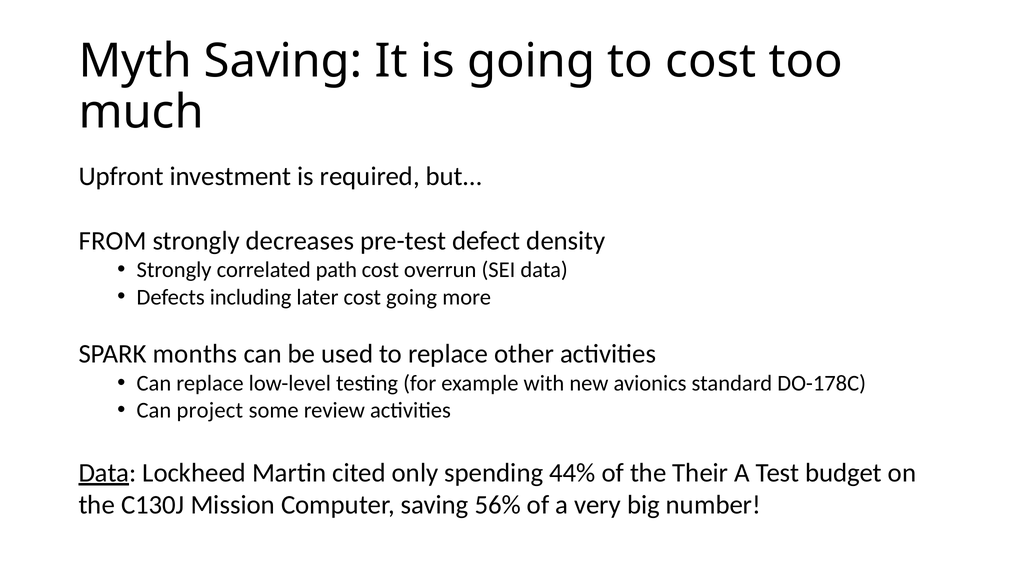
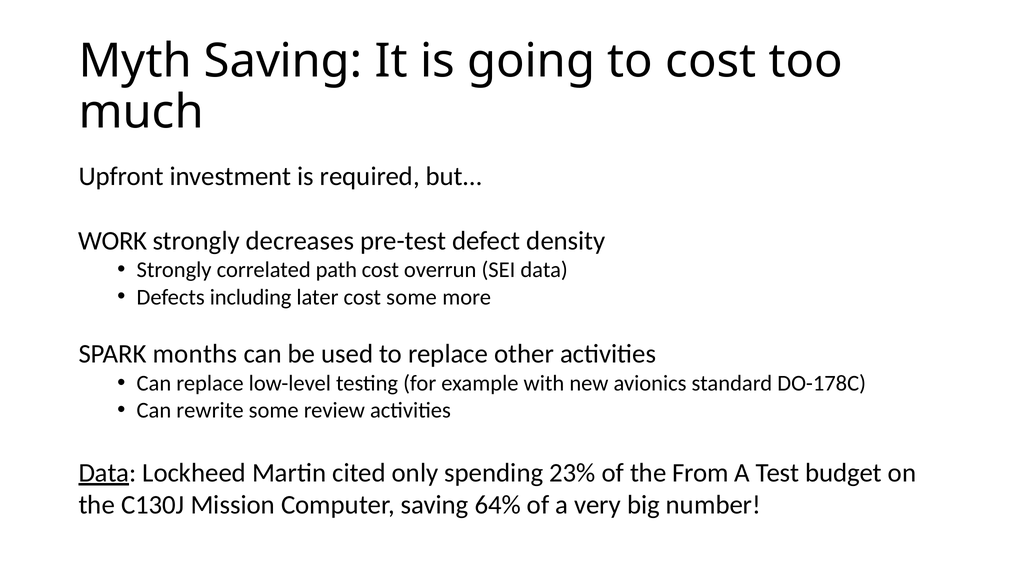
FROM: FROM -> WORK (113, 241)
cost going: going -> some (412, 297)
project: project -> rewrite (210, 410)
44%: 44% -> 23% (572, 473)
Their: Their -> From (700, 473)
56%: 56% -> 64% (498, 505)
